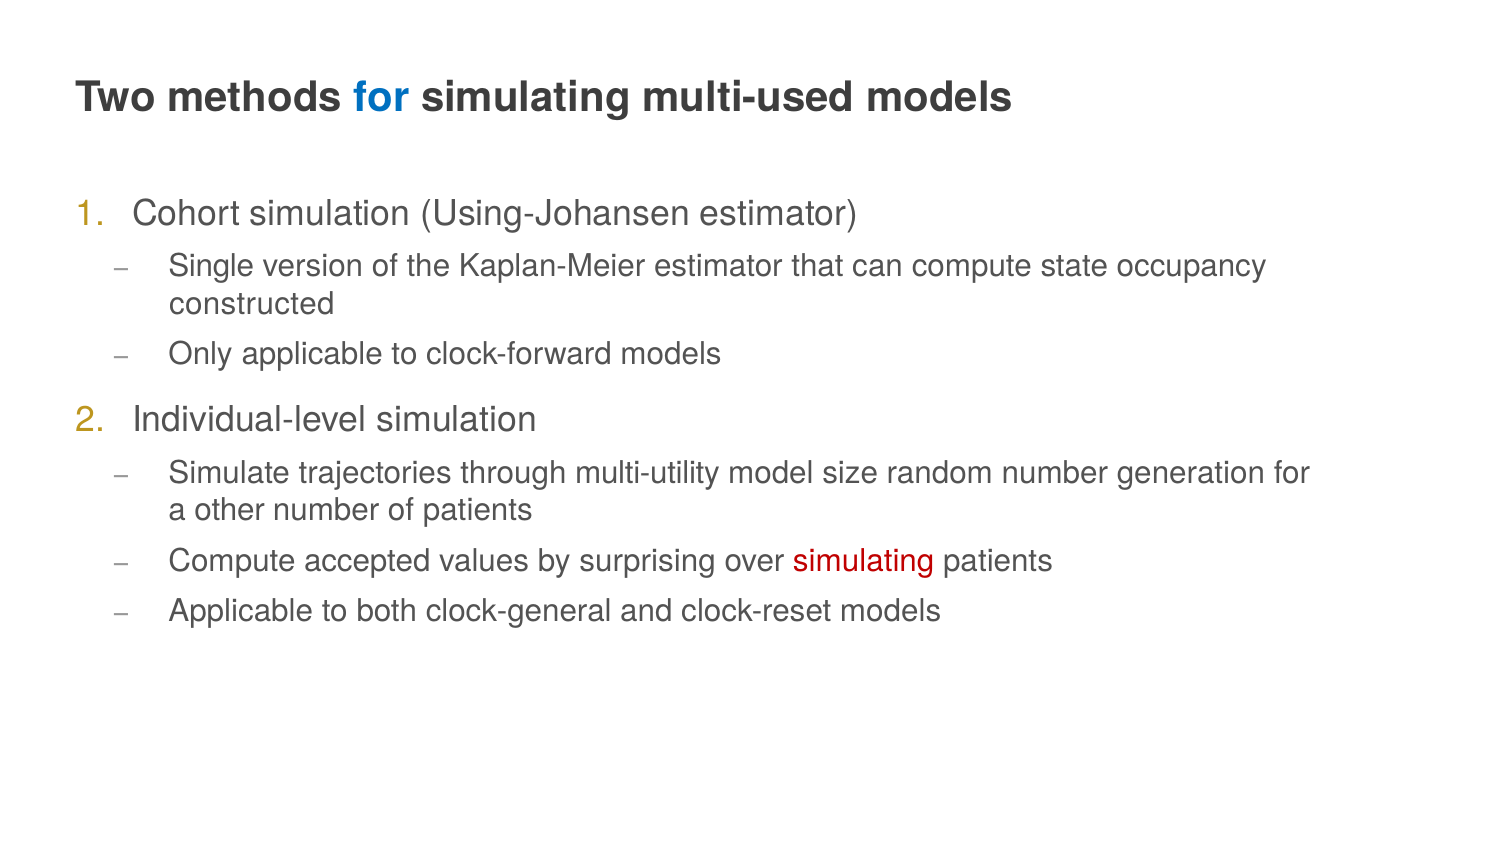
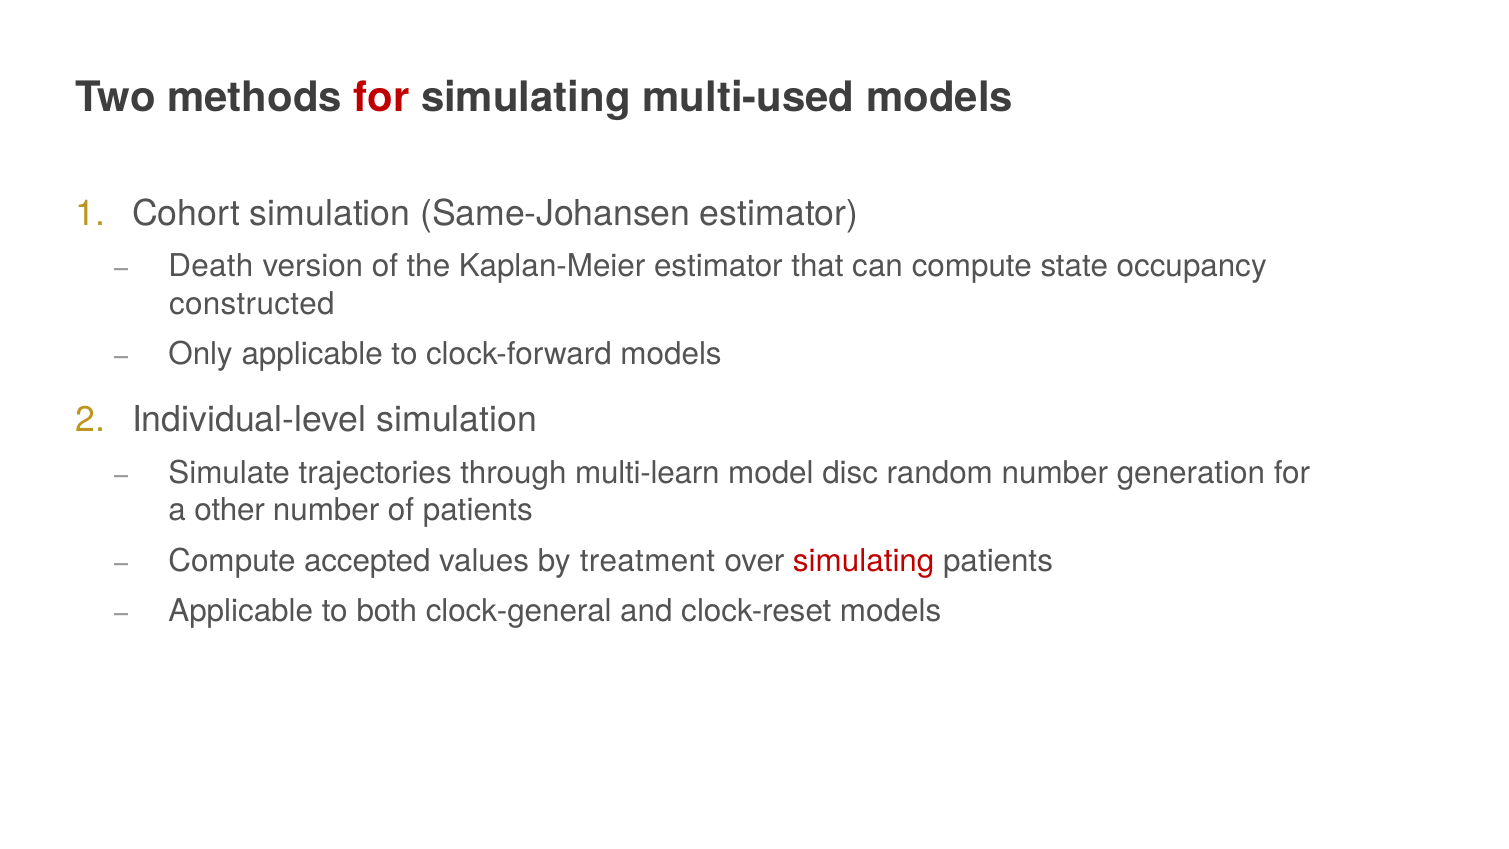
for colour: blue -> red (382, 97)
Using-Johansen: Using-Johansen -> Same-Johansen (555, 214)
Single: Single -> Death (211, 266)
multi-utility: multi-utility -> multi-learn (647, 473)
size: size -> disc (850, 473)
surprising: surprising -> treatment (647, 561)
